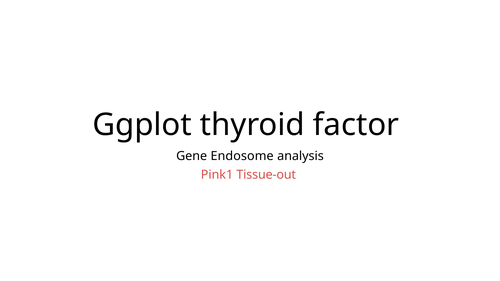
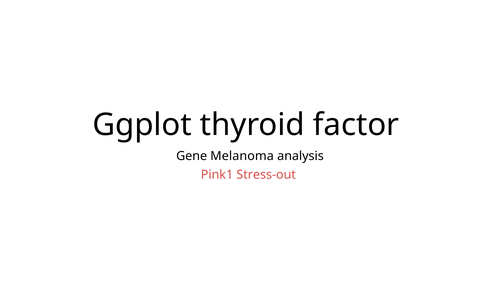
Endosome: Endosome -> Melanoma (242, 156)
Tissue-out: Tissue-out -> Stress-out (266, 175)
